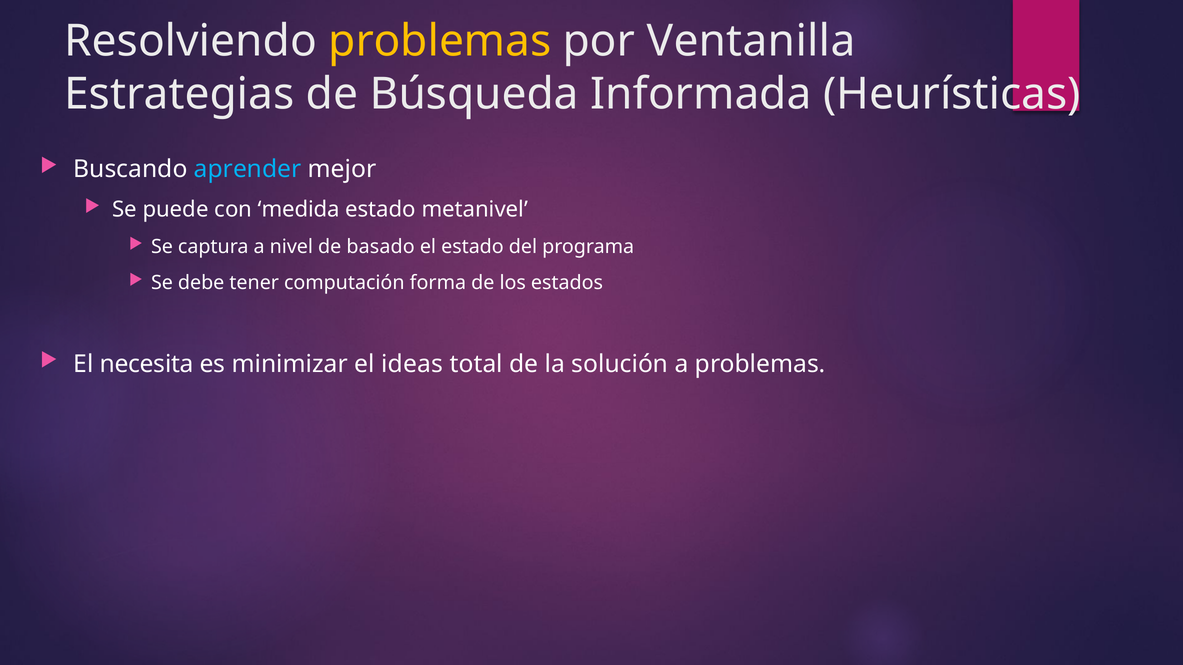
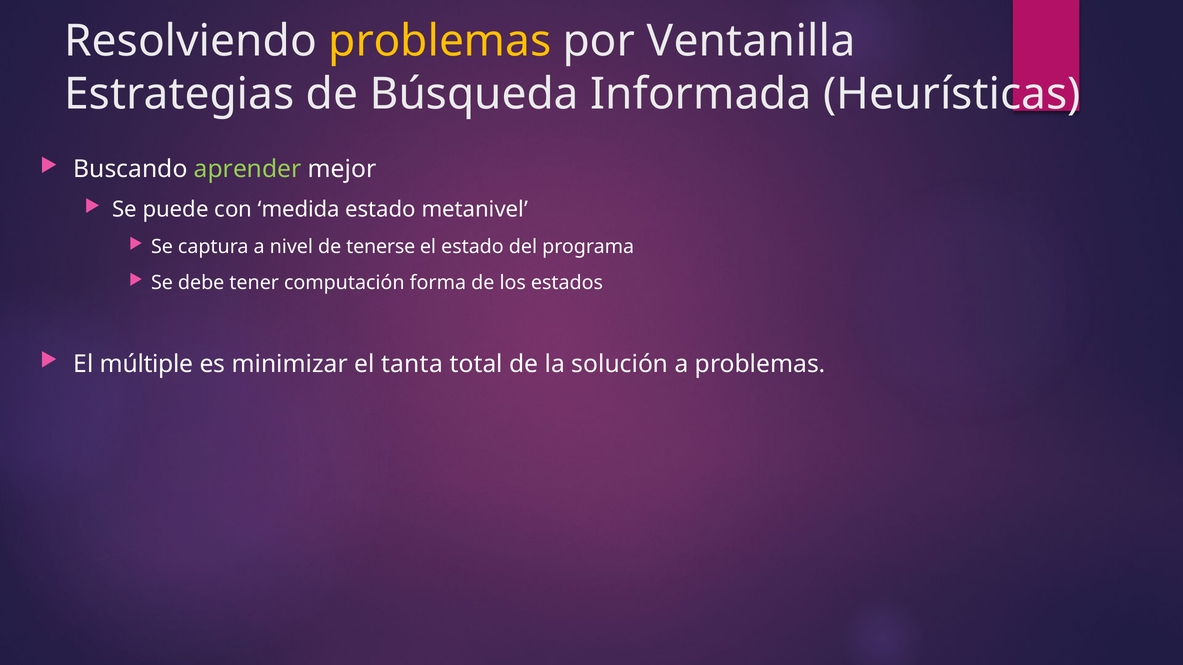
aprender colour: light blue -> light green (248, 169)
basado: basado -> tenerse (381, 247)
necesita: necesita -> múltiple (147, 364)
ideas: ideas -> tanta (412, 364)
